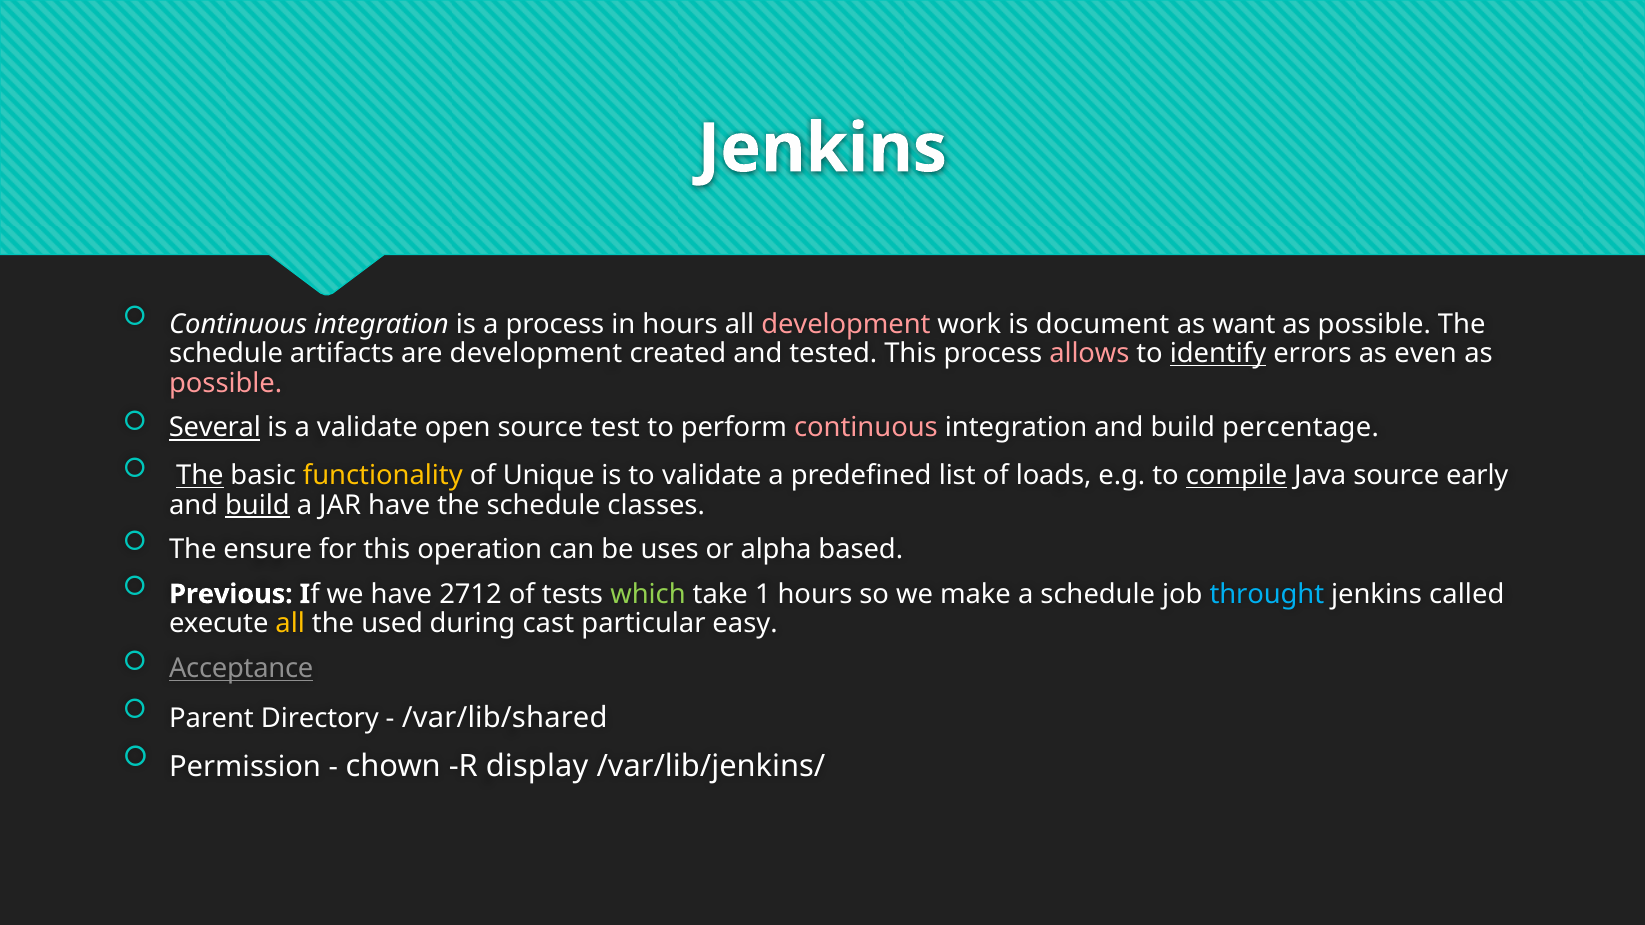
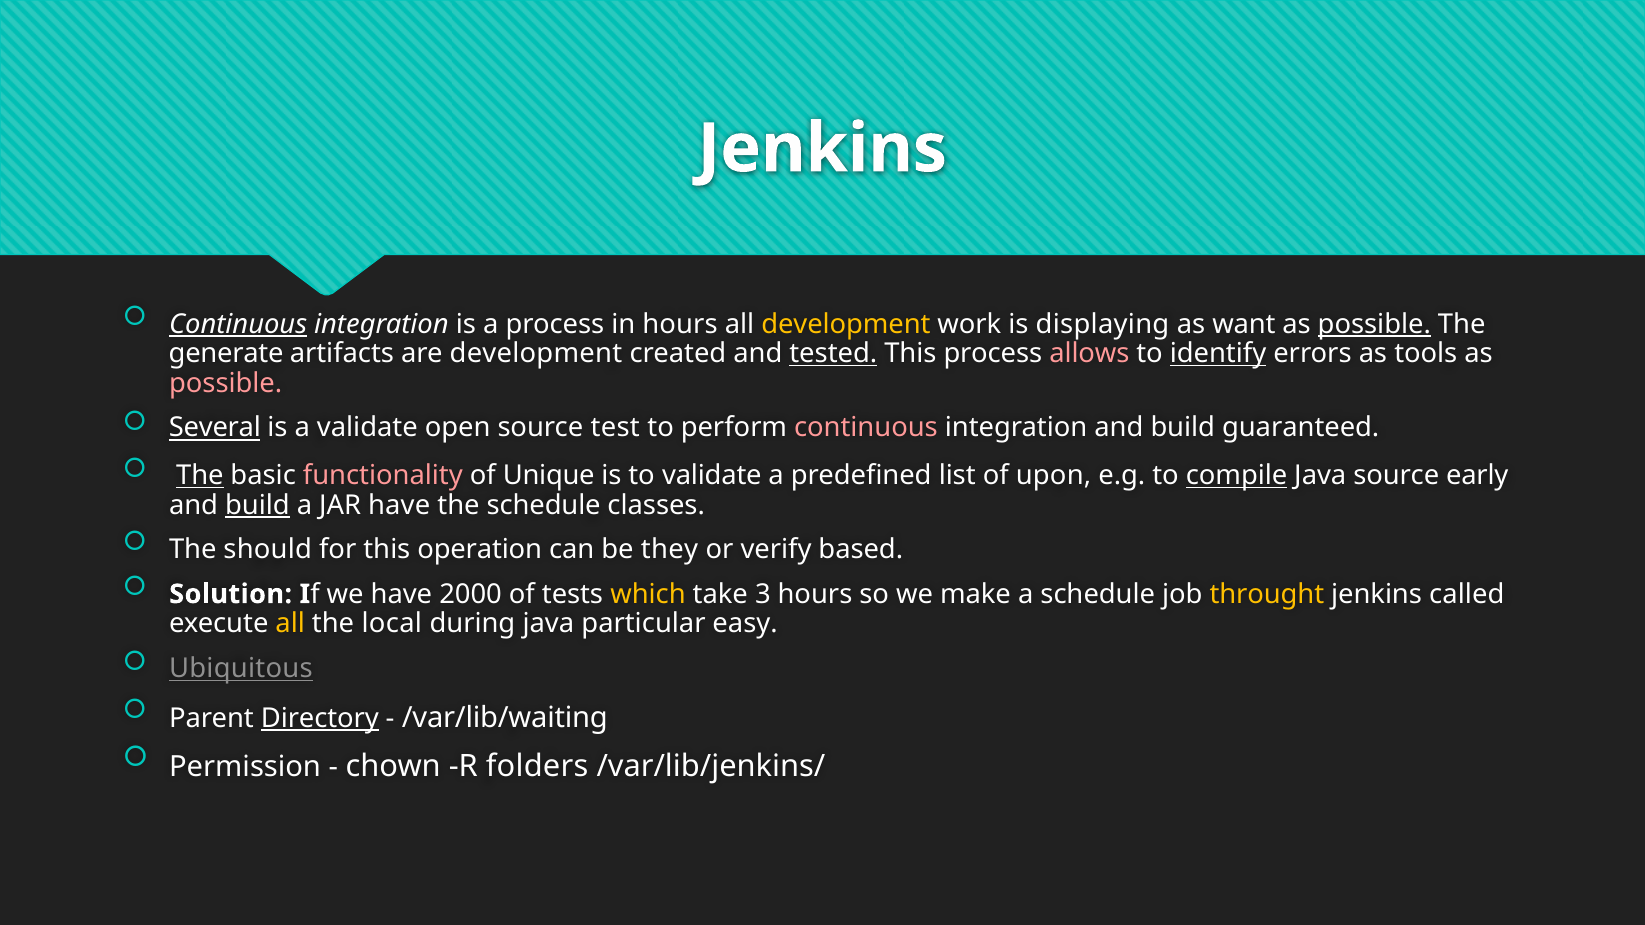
Continuous underline: none -> present (238, 324)
development colour: pink -> yellow (846, 324)
document: document -> displaying (1103, 324)
possible underline: none -> present (1374, 324)
schedule: schedule -> generate (226, 354)
tested underline: none -> present (833, 354)
even: even -> tools (1426, 354)
percentage: percentage -> guaranteed (1301, 428)
functionality colour: yellow -> pink (383, 476)
loads: loads -> upon (1054, 476)
ensure: ensure -> should (268, 550)
uses: uses -> they (669, 550)
alpha: alpha -> verify (776, 550)
Previous: Previous -> Solution (231, 594)
2712: 2712 -> 2000 (471, 594)
which colour: light green -> yellow (648, 594)
1: 1 -> 3 (763, 594)
throught colour: light blue -> yellow (1267, 594)
used: used -> local (392, 624)
during cast: cast -> java (548, 624)
Acceptance: Acceptance -> Ubiquitous (241, 668)
Directory underline: none -> present (320, 719)
/var/lib/shared: /var/lib/shared -> /var/lib/waiting (505, 718)
display: display -> folders (537, 766)
